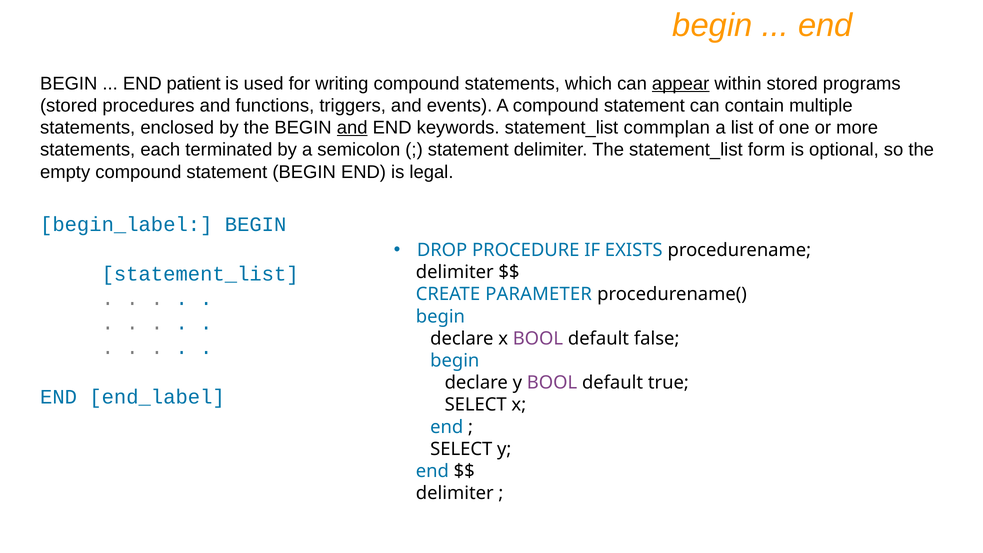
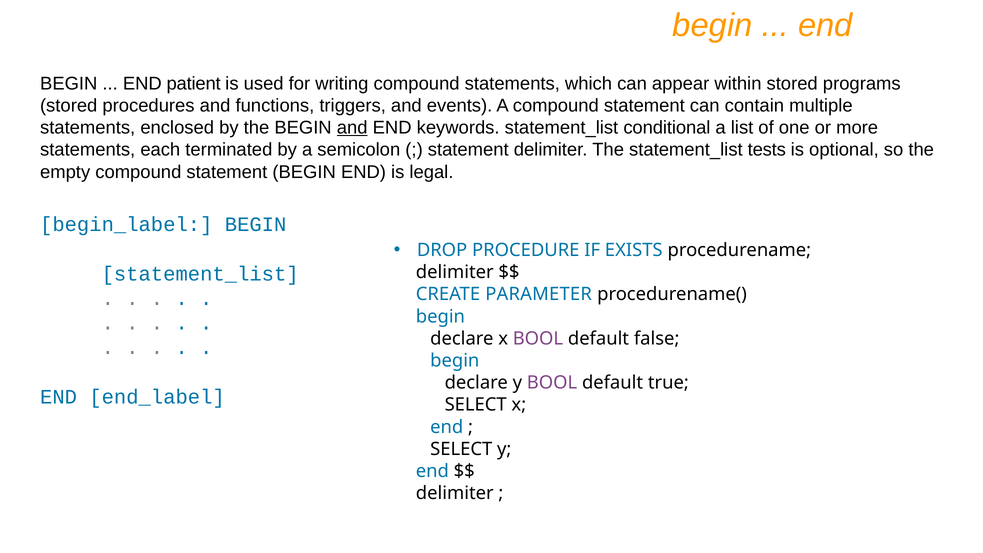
appear underline: present -> none (681, 84)
commplan: commplan -> conditional (667, 128)
form: form -> tests (767, 150)
